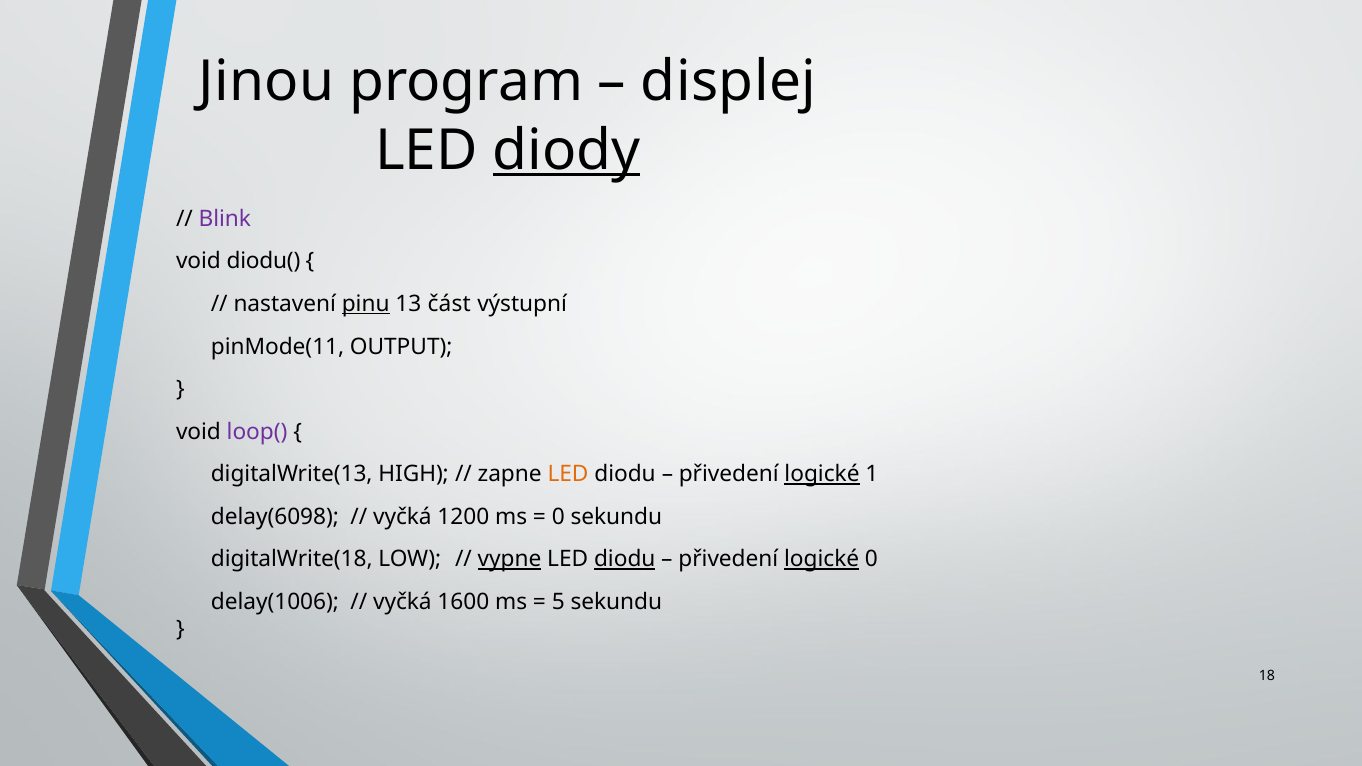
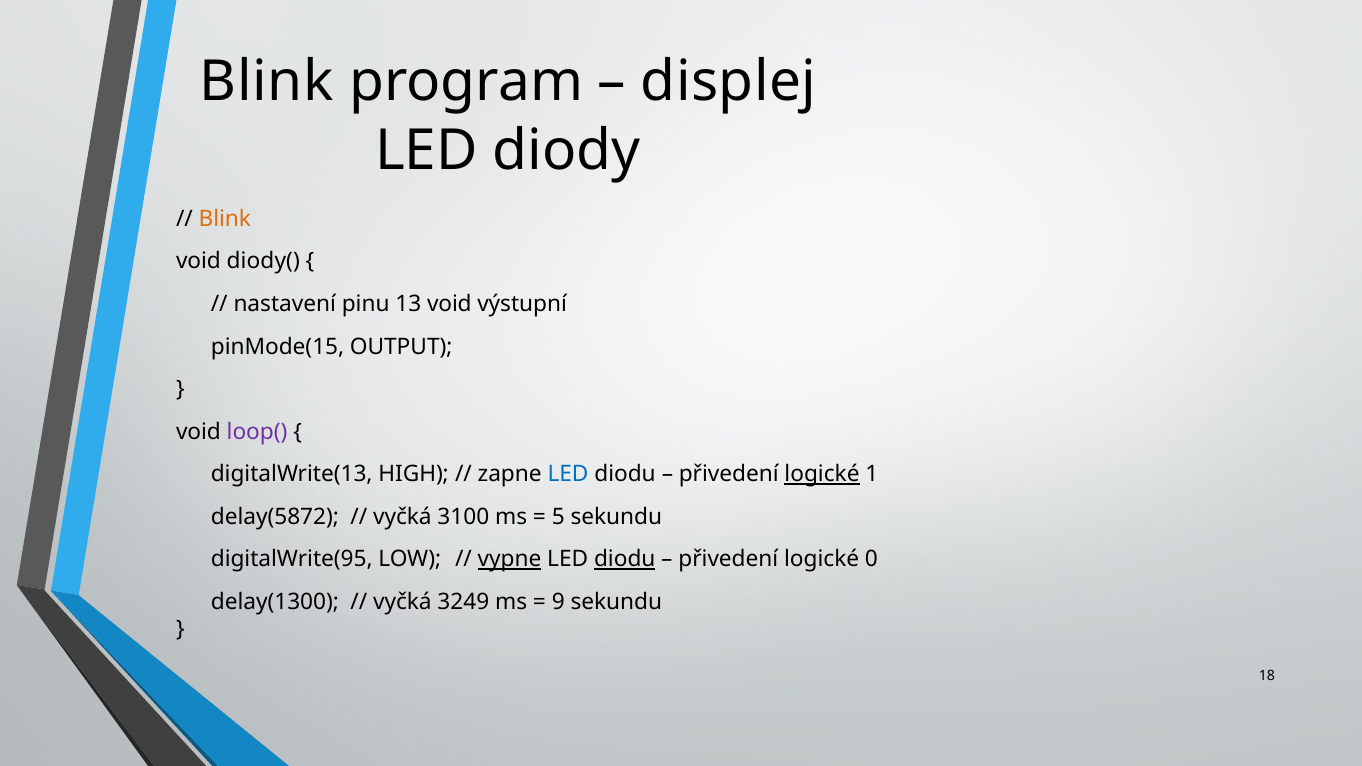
Jinou: Jinou -> Blink (267, 82)
diody underline: present -> none (566, 150)
Blink colour: purple -> orange (225, 219)
diodu(: diodu( -> diody( (263, 261)
pinu underline: present -> none (366, 304)
13 část: část -> void (449, 304)
pinMode(11: pinMode(11 -> pinMode(15 (278, 347)
LED colour: orange -> blue (568, 474)
delay(6098: delay(6098 -> delay(5872 (275, 517)
1200: 1200 -> 3100 (463, 517)
0: 0 -> 5 (558, 517)
digitalWrite(18: digitalWrite(18 -> digitalWrite(95 (292, 559)
logické underline: present -> none (822, 559)
delay(1006: delay(1006 -> delay(1300 (275, 602)
1600: 1600 -> 3249 (463, 602)
5: 5 -> 9 (558, 602)
